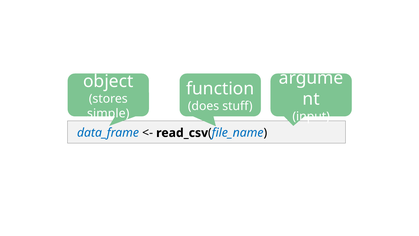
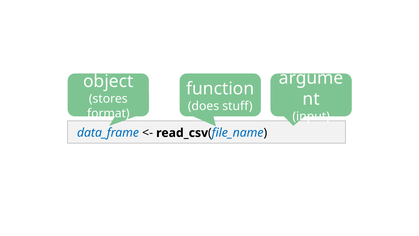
simple: simple -> format (108, 113)
